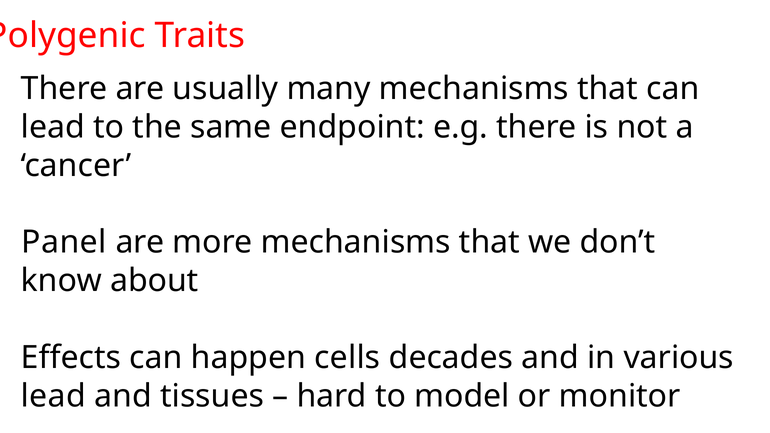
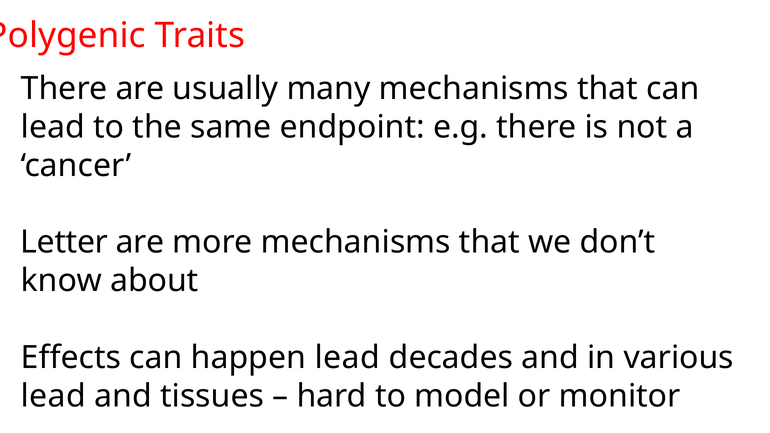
Panel: Panel -> Letter (64, 242)
happen cells: cells -> lead (347, 358)
